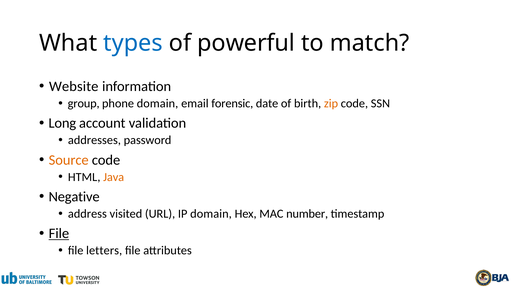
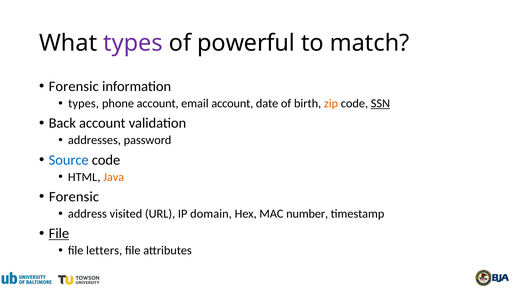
types colour: blue -> purple (133, 43)
Website: Website -> Forensic (74, 86)
group: group -> types (84, 104)
phone domain: domain -> account (158, 104)
email forensic: forensic -> account (232, 104)
SSN underline: none -> present (380, 104)
Long: Long -> Back (62, 123)
Source colour: orange -> blue (69, 160)
Negative: Negative -> Forensic (74, 197)
